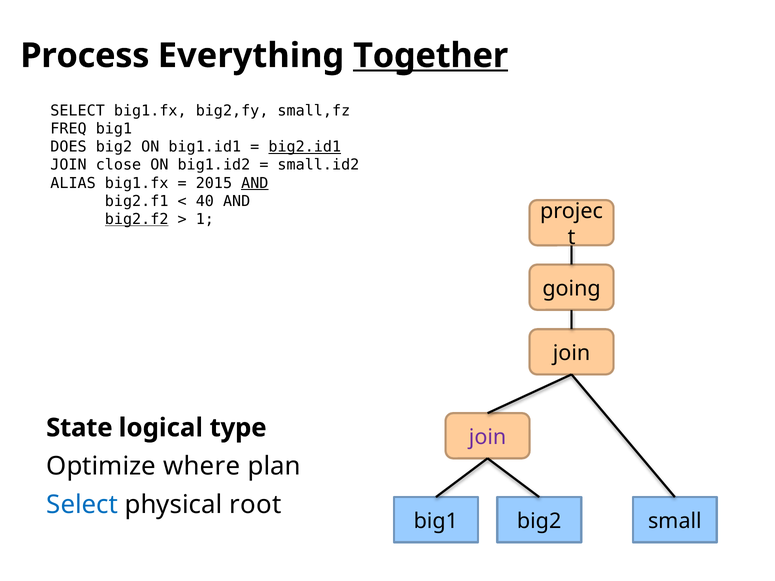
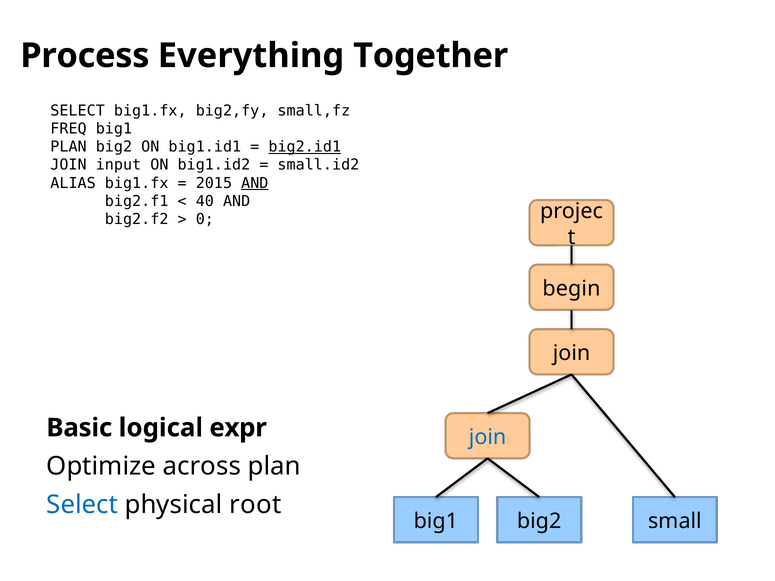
Together underline: present -> none (431, 56)
DOES: DOES -> PLAN (69, 147)
close: close -> input (118, 165)
big2.f2 underline: present -> none (137, 219)
1: 1 -> 0 (205, 219)
going: going -> begin (571, 289)
State: State -> Basic (79, 428)
type: type -> expr (238, 428)
join colour: purple -> blue (488, 437)
where: where -> across (202, 466)
